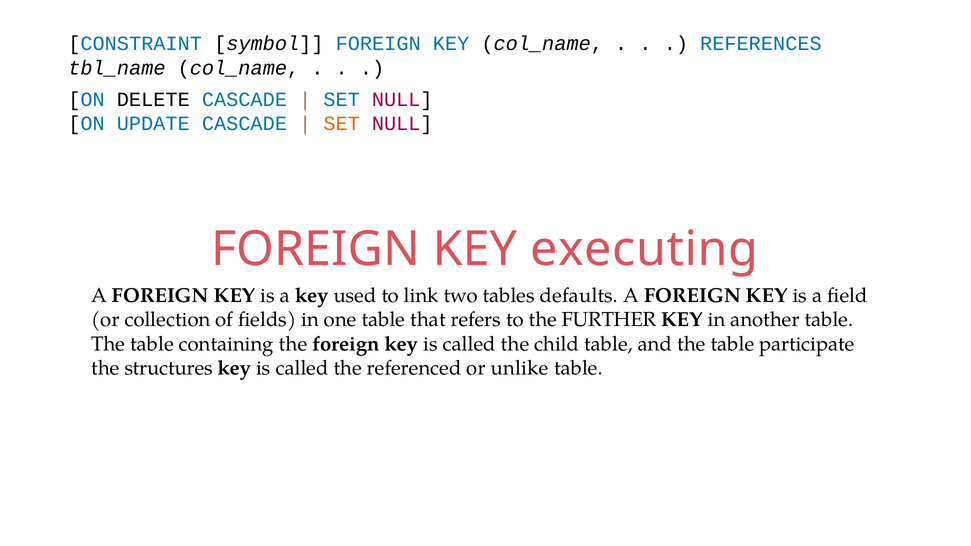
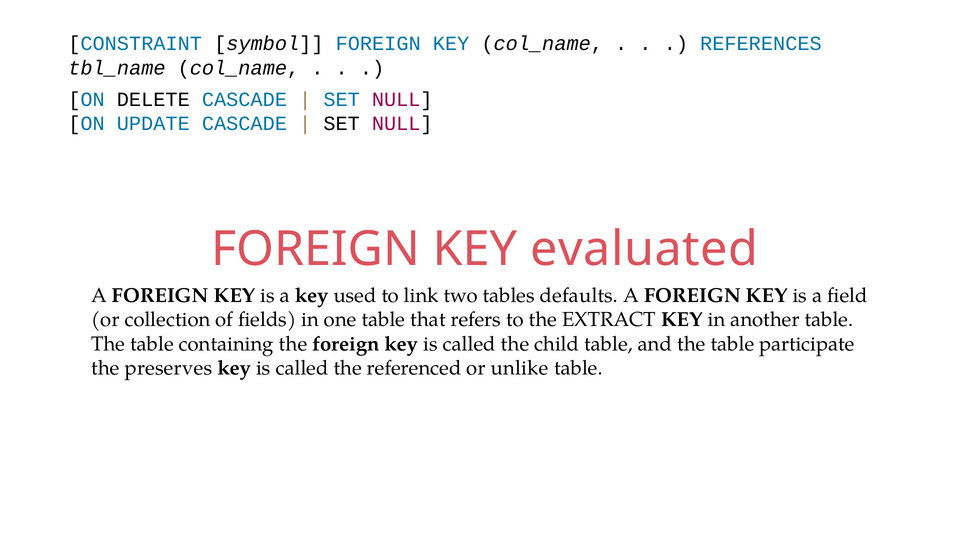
SET colour: orange -> black (342, 124)
executing: executing -> evaluated (644, 250)
FURTHER: FURTHER -> EXTRACT (609, 320)
structures: structures -> preserves (168, 368)
